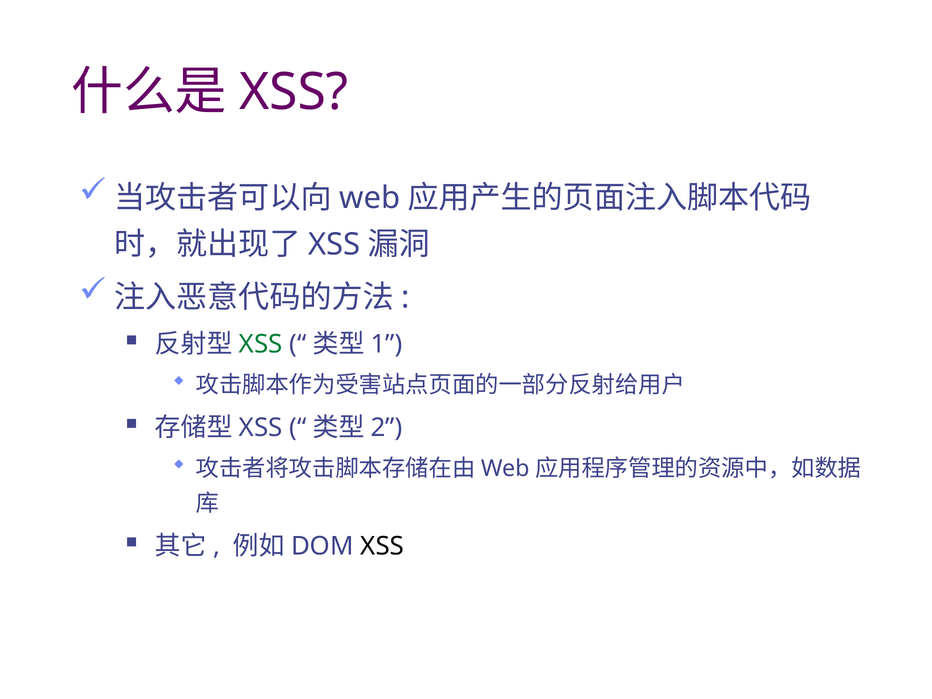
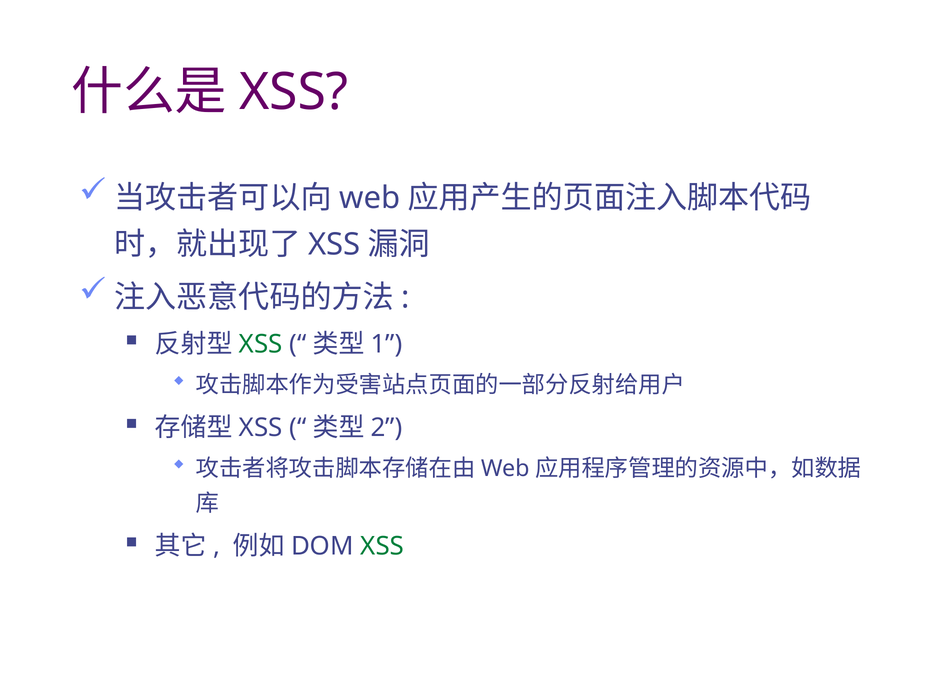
XSS colour: black -> green (382, 546)
